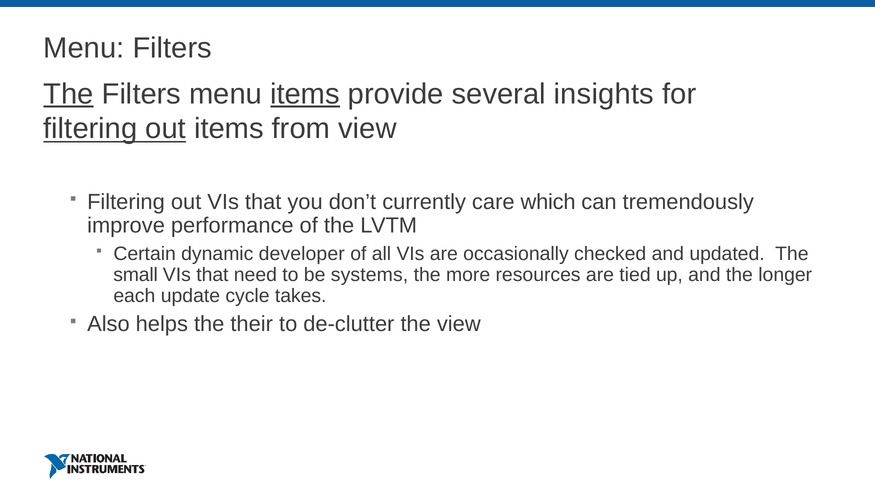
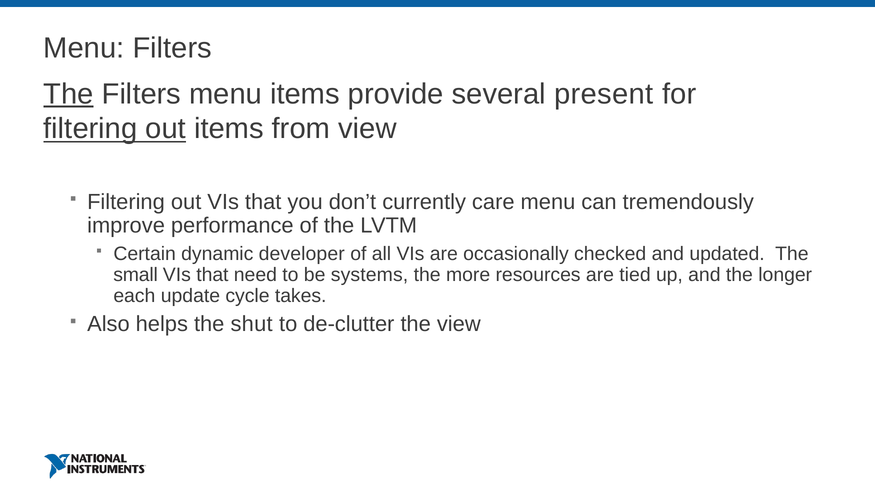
items underline: present -> none (305, 94)
insights: insights -> present (604, 94)
care which: which -> menu (548, 202)
their: their -> shut (252, 324)
